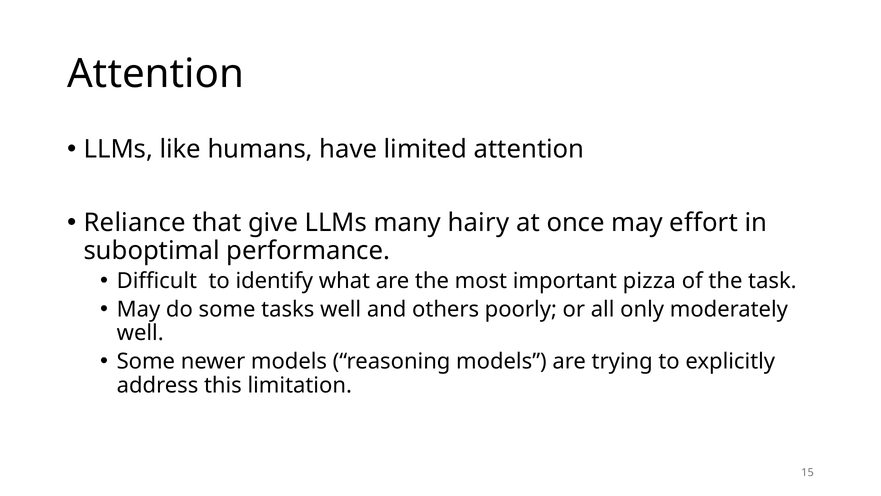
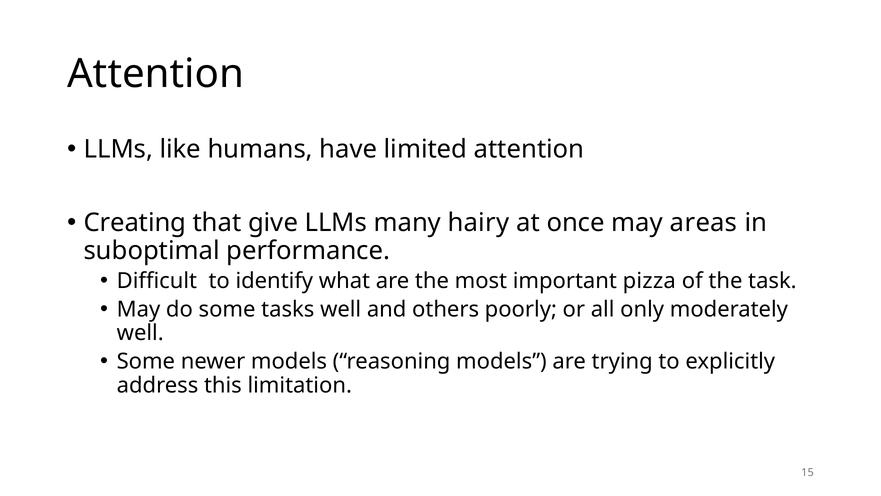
Reliance: Reliance -> Creating (135, 223)
effort: effort -> areas (704, 223)
